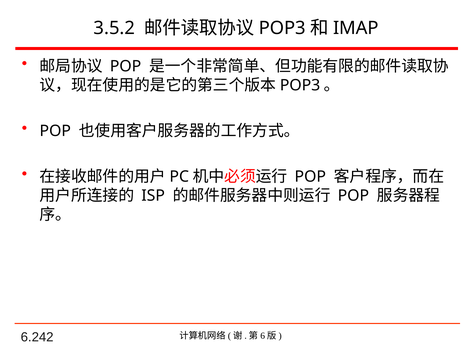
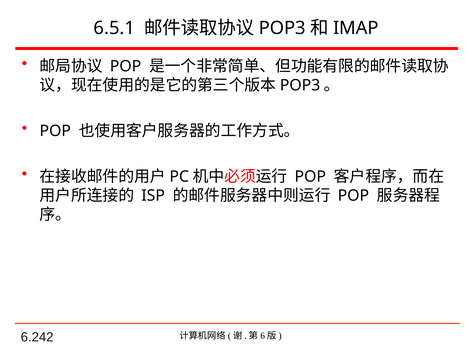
3.5.2: 3.5.2 -> 6.5.1 (114, 28)
